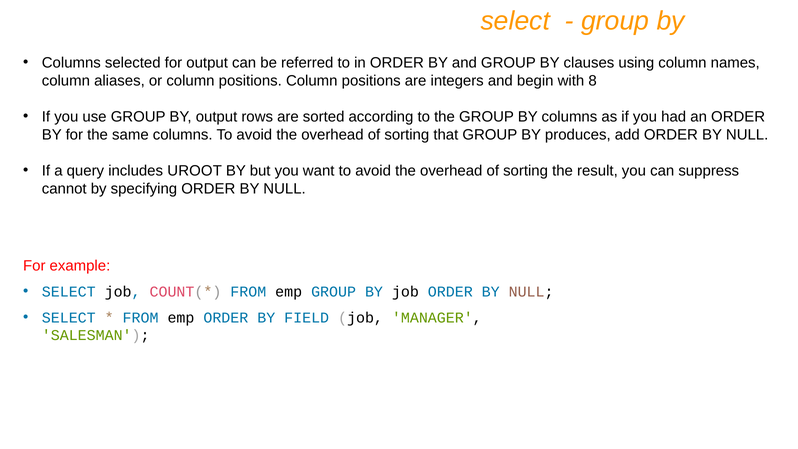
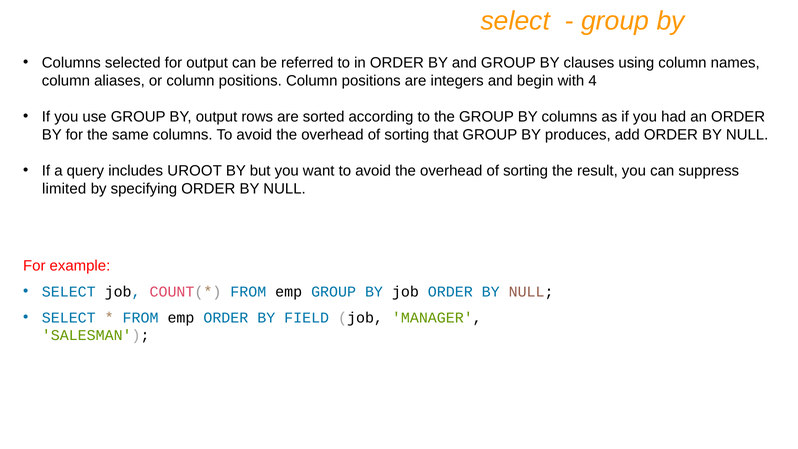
8: 8 -> 4 (593, 81)
cannot: cannot -> limited (64, 189)
